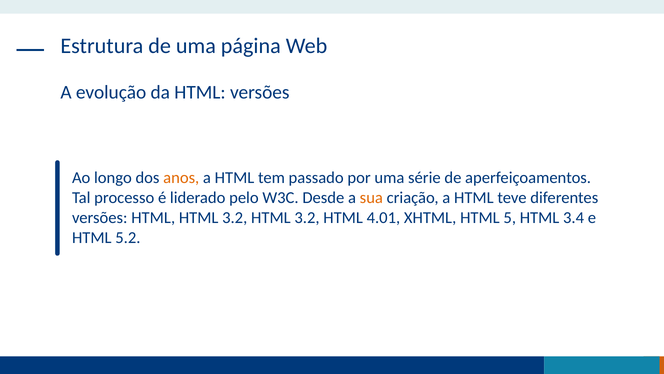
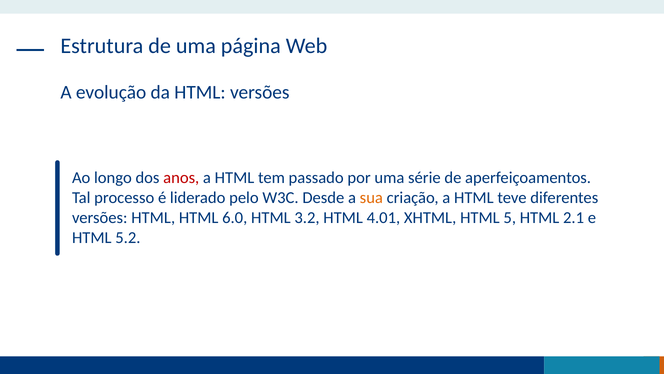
anos colour: orange -> red (181, 178)
HTML HTML 3.2: 3.2 -> 6.0 (235, 217)
3.4: 3.4 -> 2.1 (574, 217)
